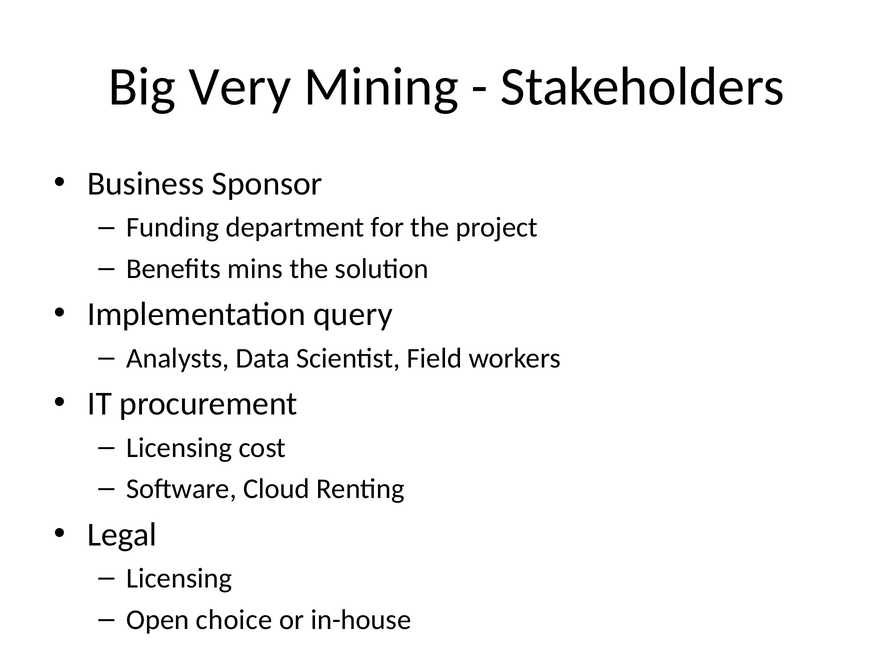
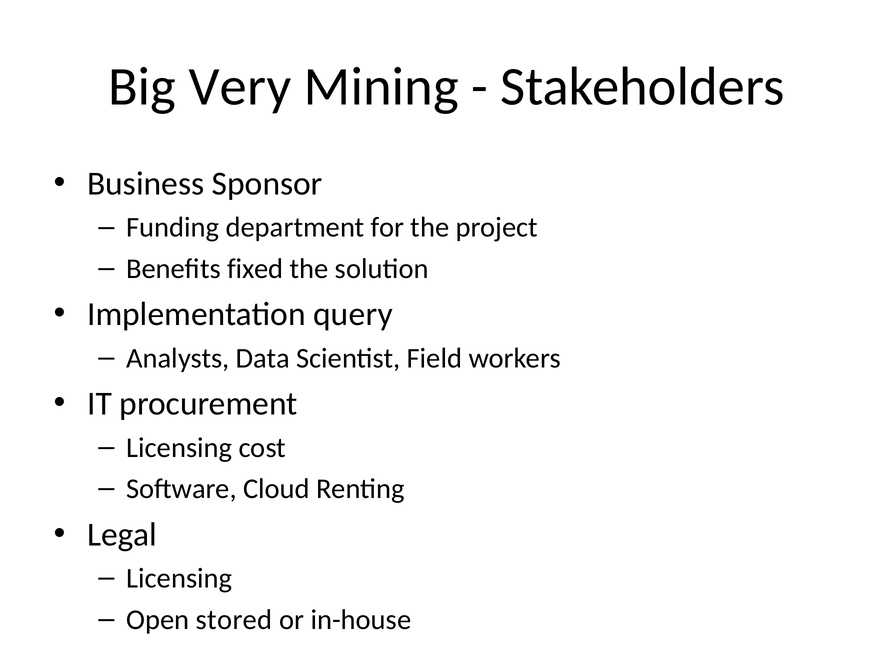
mins: mins -> fixed (255, 268)
choice: choice -> stored (234, 619)
